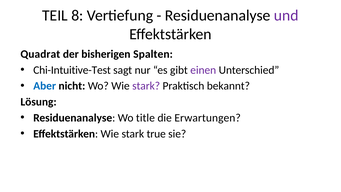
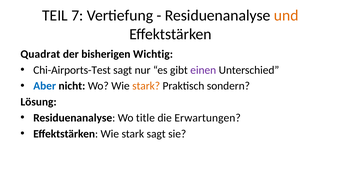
8: 8 -> 7 (77, 15)
und colour: purple -> orange (286, 15)
Spalten: Spalten -> Wichtig (153, 54)
Chi-Intuitive-Test: Chi-Intuitive-Test -> Chi-Airports-Test (72, 70)
stark colour: purple -> orange (146, 86)
bekannt: bekannt -> sondern (228, 86)
stark true: true -> sagt (156, 134)
